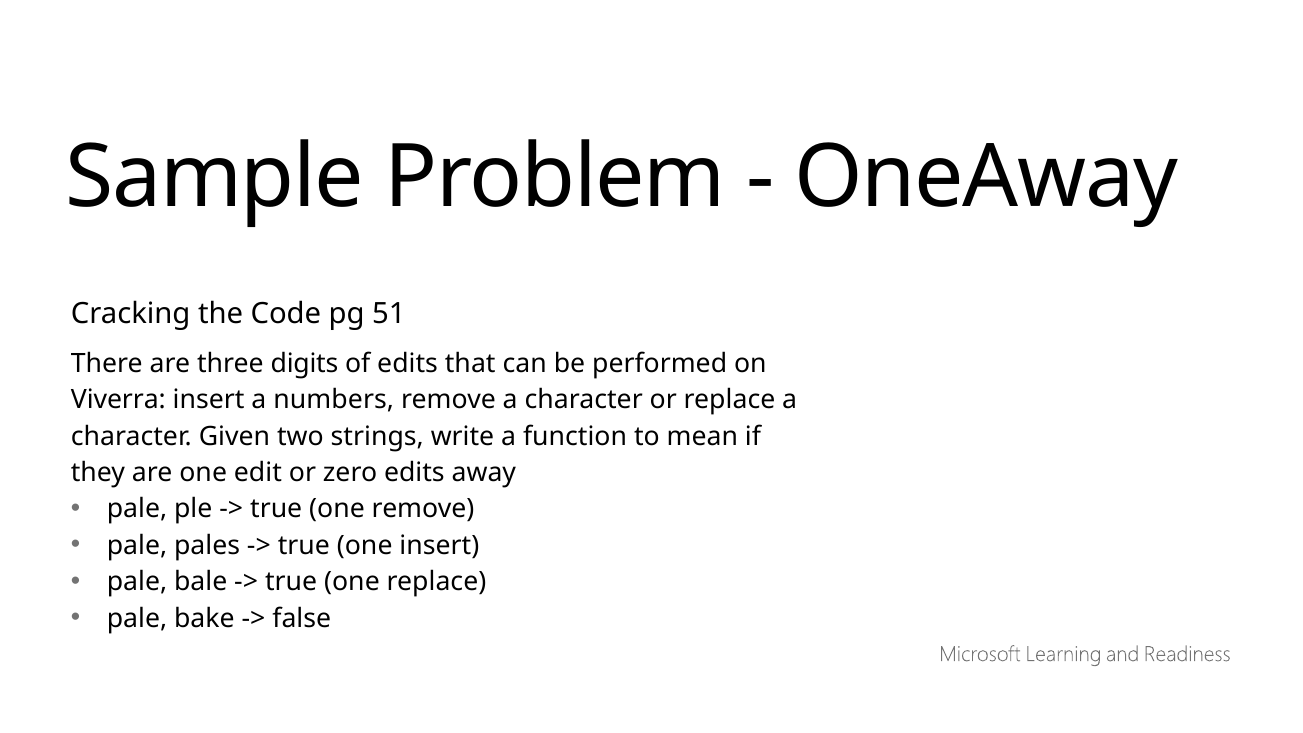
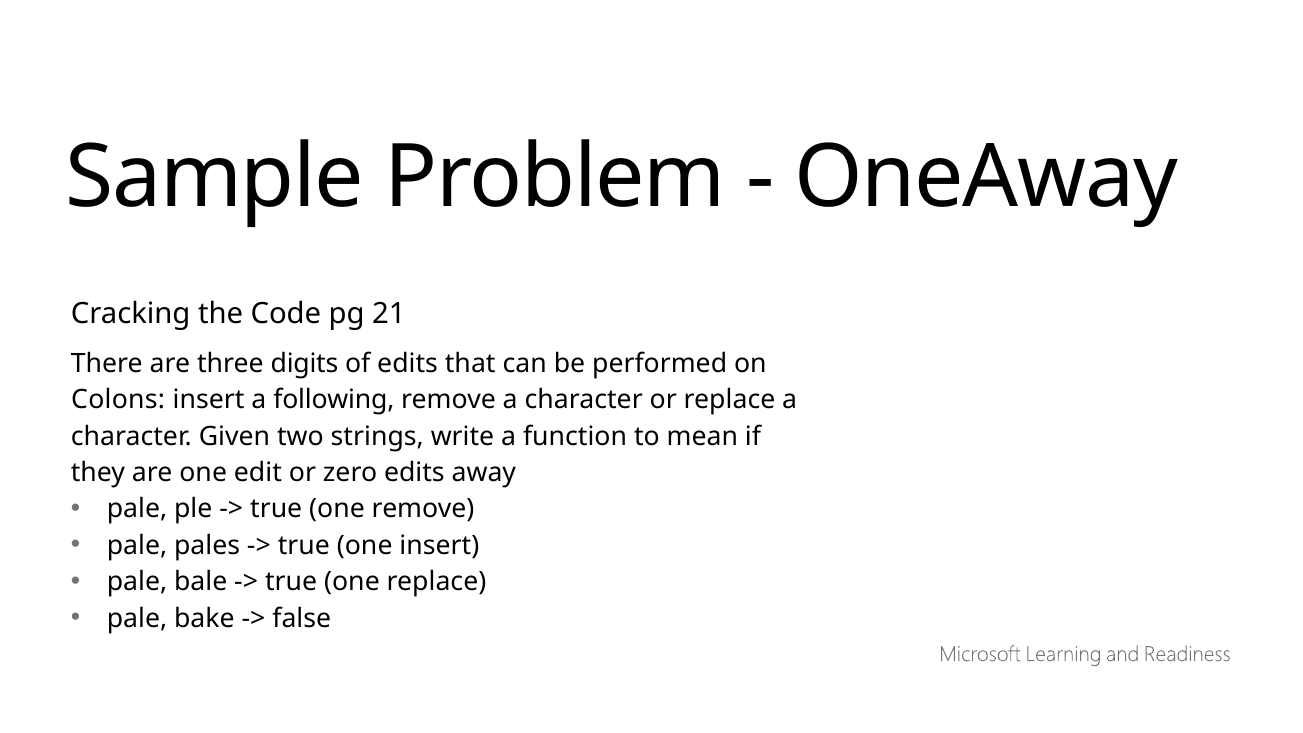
51: 51 -> 21 (389, 314)
Viverra: Viverra -> Colons (118, 400)
numbers: numbers -> following (334, 400)
